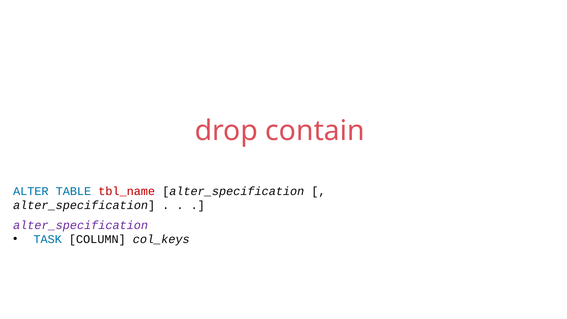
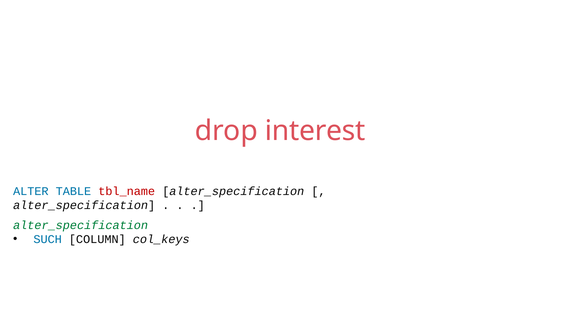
contain: contain -> interest (315, 131)
alter_specification colour: purple -> green (81, 225)
TASK: TASK -> SUCH (48, 239)
